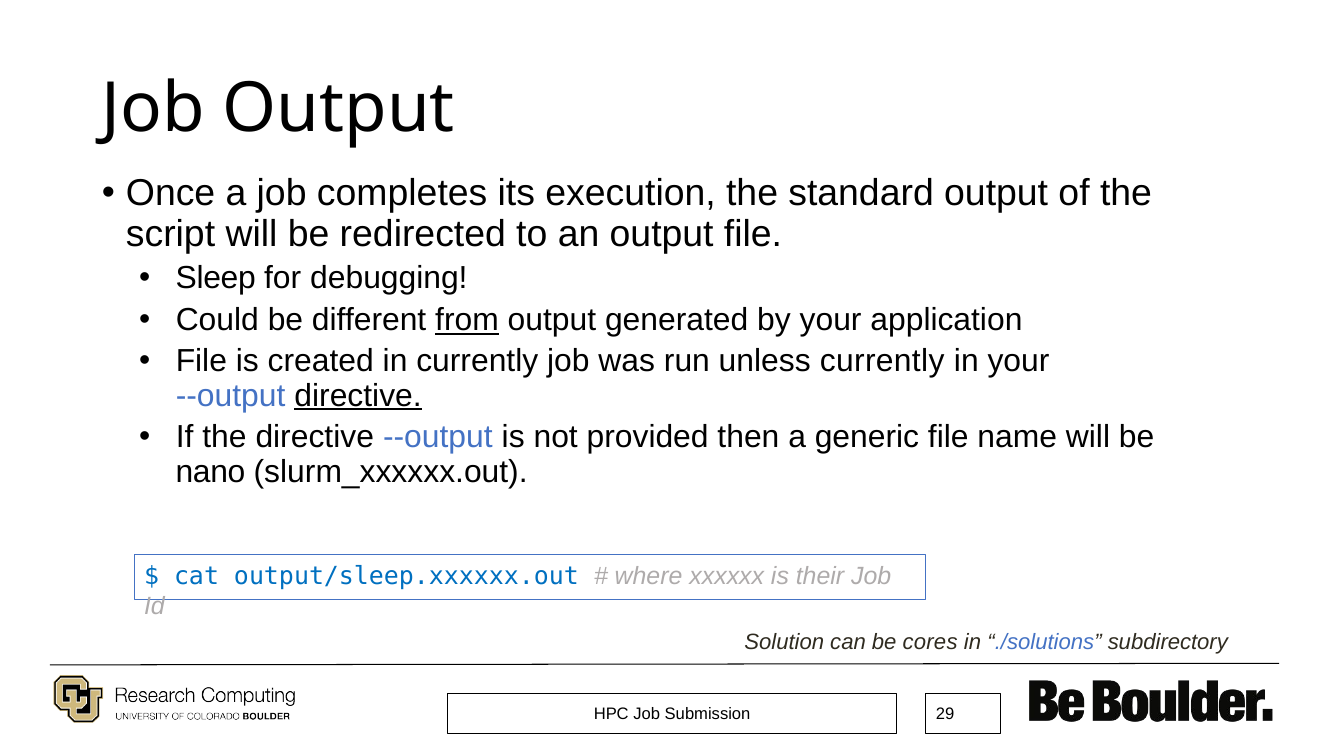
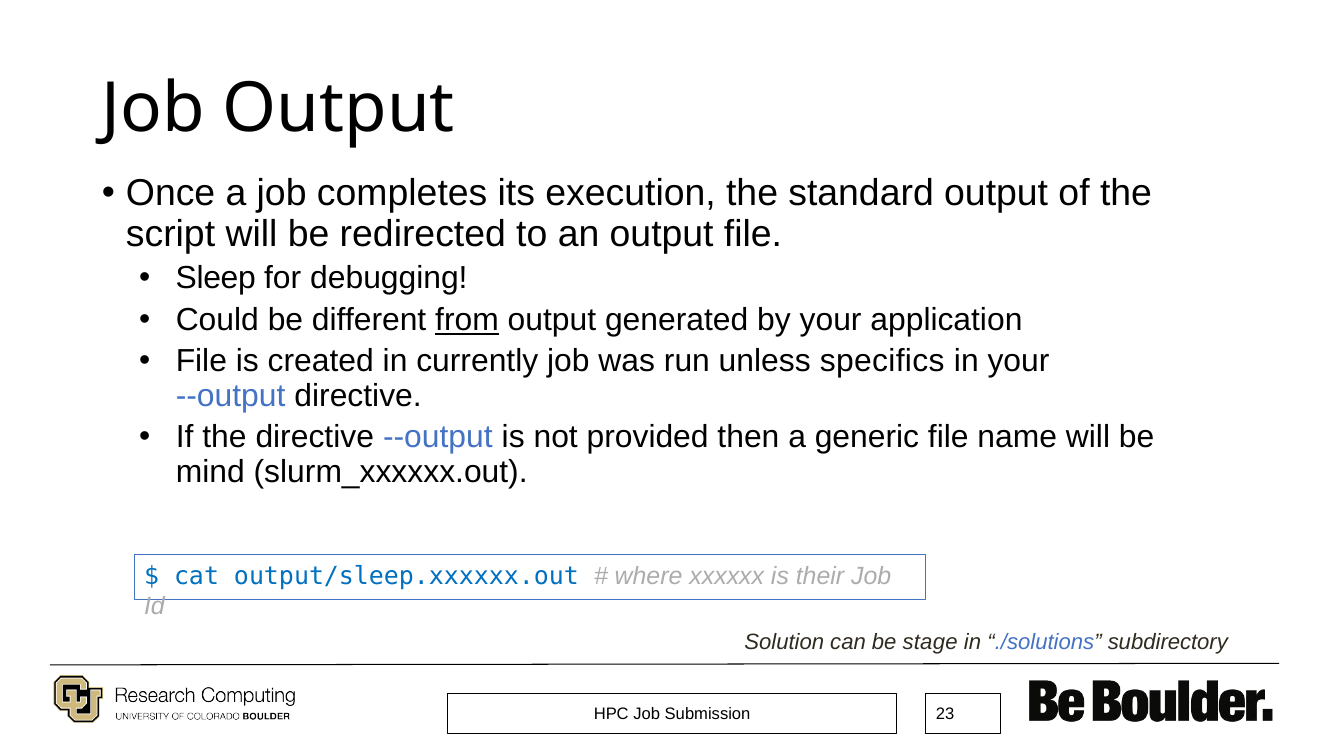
unless currently: currently -> specifics (882, 361)
directive underline: present -> none (358, 395)
nano: nano -> mind (210, 471)
cores: cores -> stage (930, 642)
29: 29 -> 23 (945, 714)
